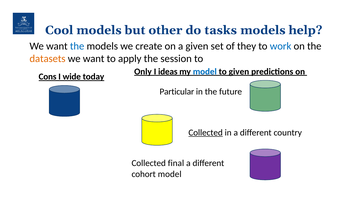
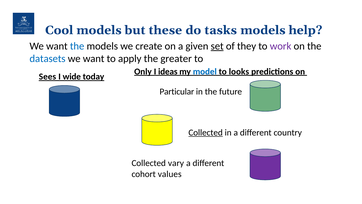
other: other -> these (165, 30)
set underline: none -> present (217, 46)
work colour: blue -> purple (281, 46)
datasets colour: orange -> blue (48, 59)
session: session -> greater (176, 59)
to given: given -> looks (239, 71)
Cons: Cons -> Sees (47, 77)
final: final -> vary (176, 163)
cohort model: model -> values (170, 174)
